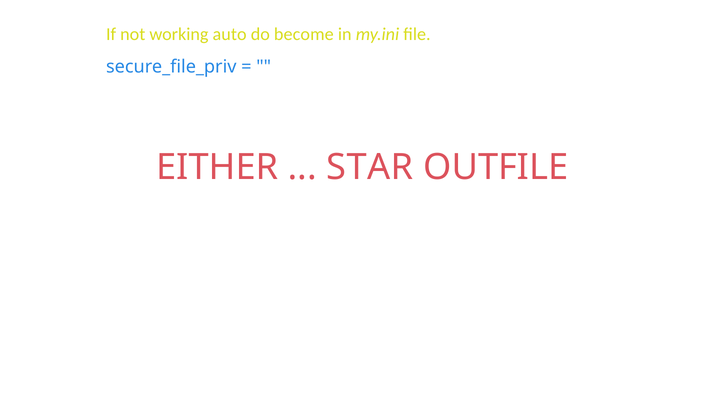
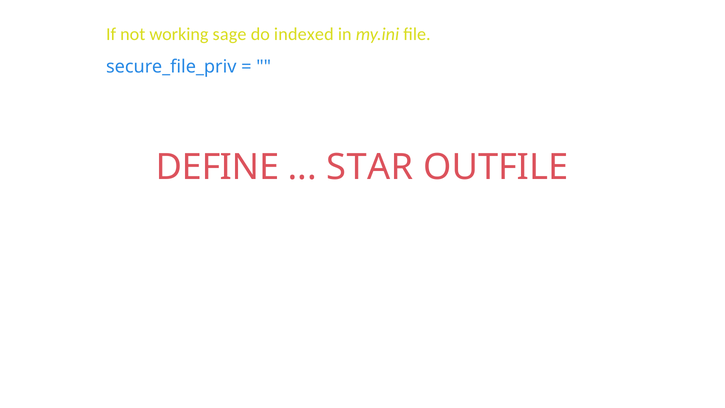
auto: auto -> sage (230, 34)
become: become -> indexed (304, 34)
EITHER: EITHER -> DEFINE (217, 167)
